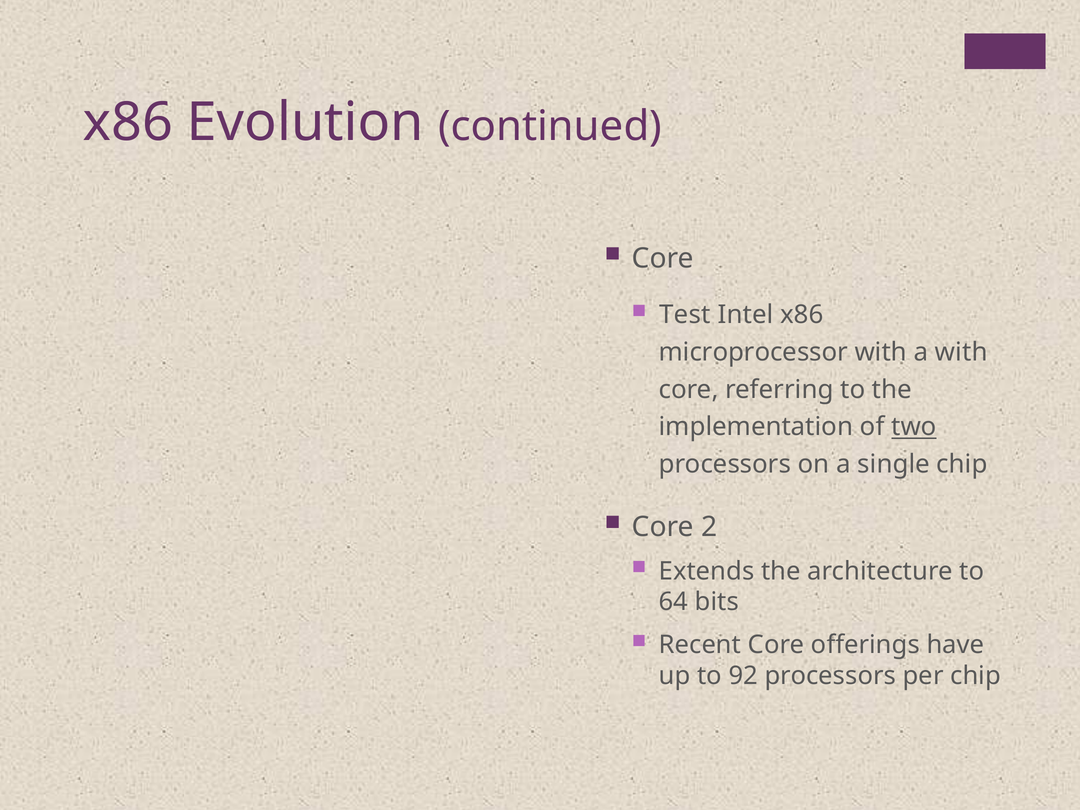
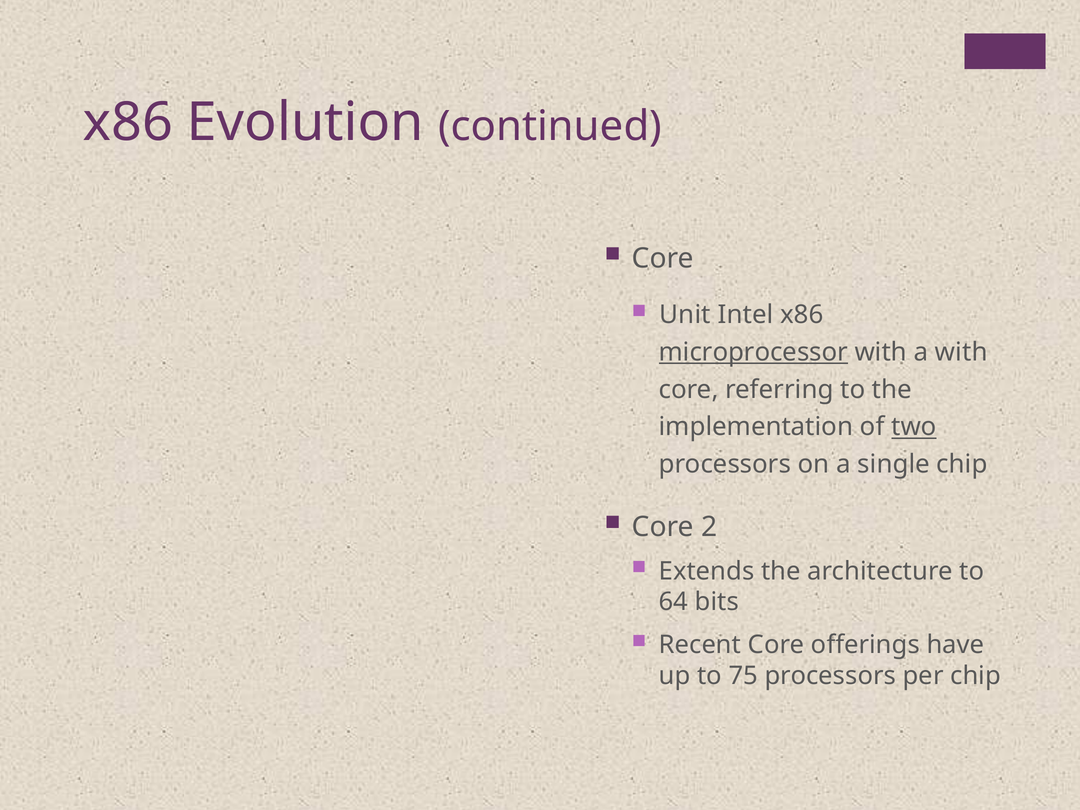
Test: Test -> Unit (685, 315)
microprocessor underline: none -> present (753, 352)
92: 92 -> 75 (743, 676)
